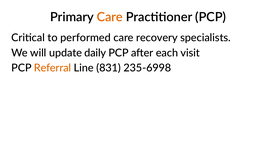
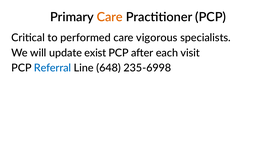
recovery: recovery -> vigorous (157, 38)
daily: daily -> exist (95, 53)
Referral colour: orange -> blue (53, 68)
831: 831 -> 648 (109, 68)
